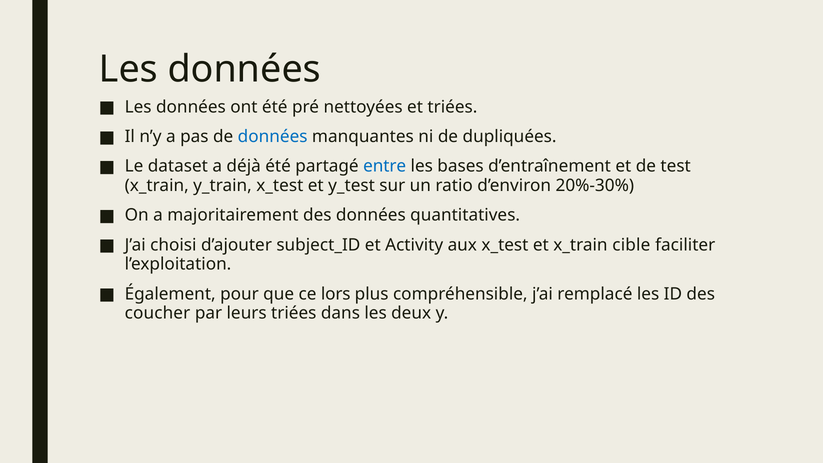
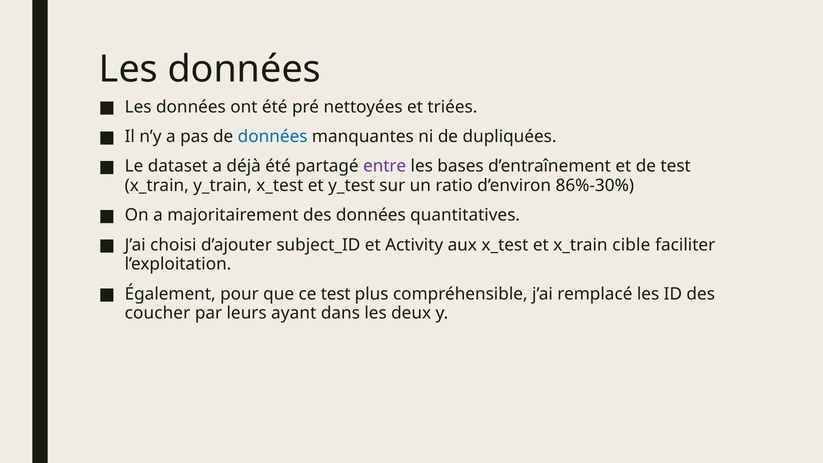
entre colour: blue -> purple (385, 166)
20%-30%: 20%-30% -> 86%-30% (595, 186)
ce lors: lors -> test (336, 294)
leurs triées: triées -> ayant (294, 313)
